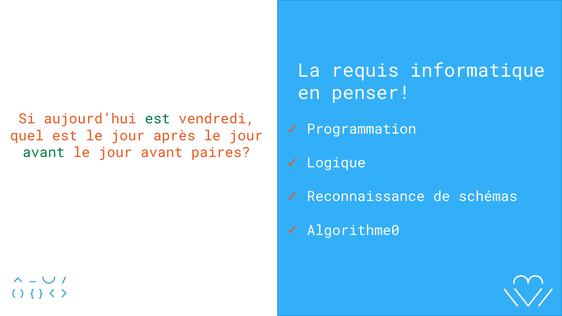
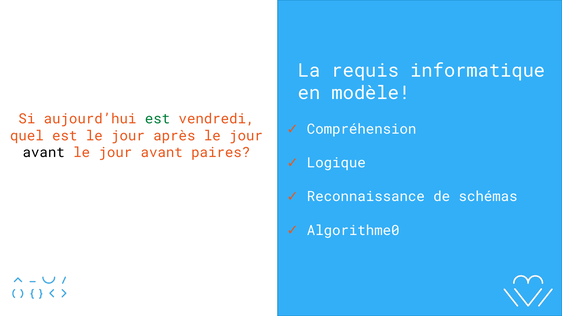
penser: penser -> modèle (371, 93)
Programmation: Programmation -> Compréhension (362, 129)
avant colour: green -> black (44, 153)
